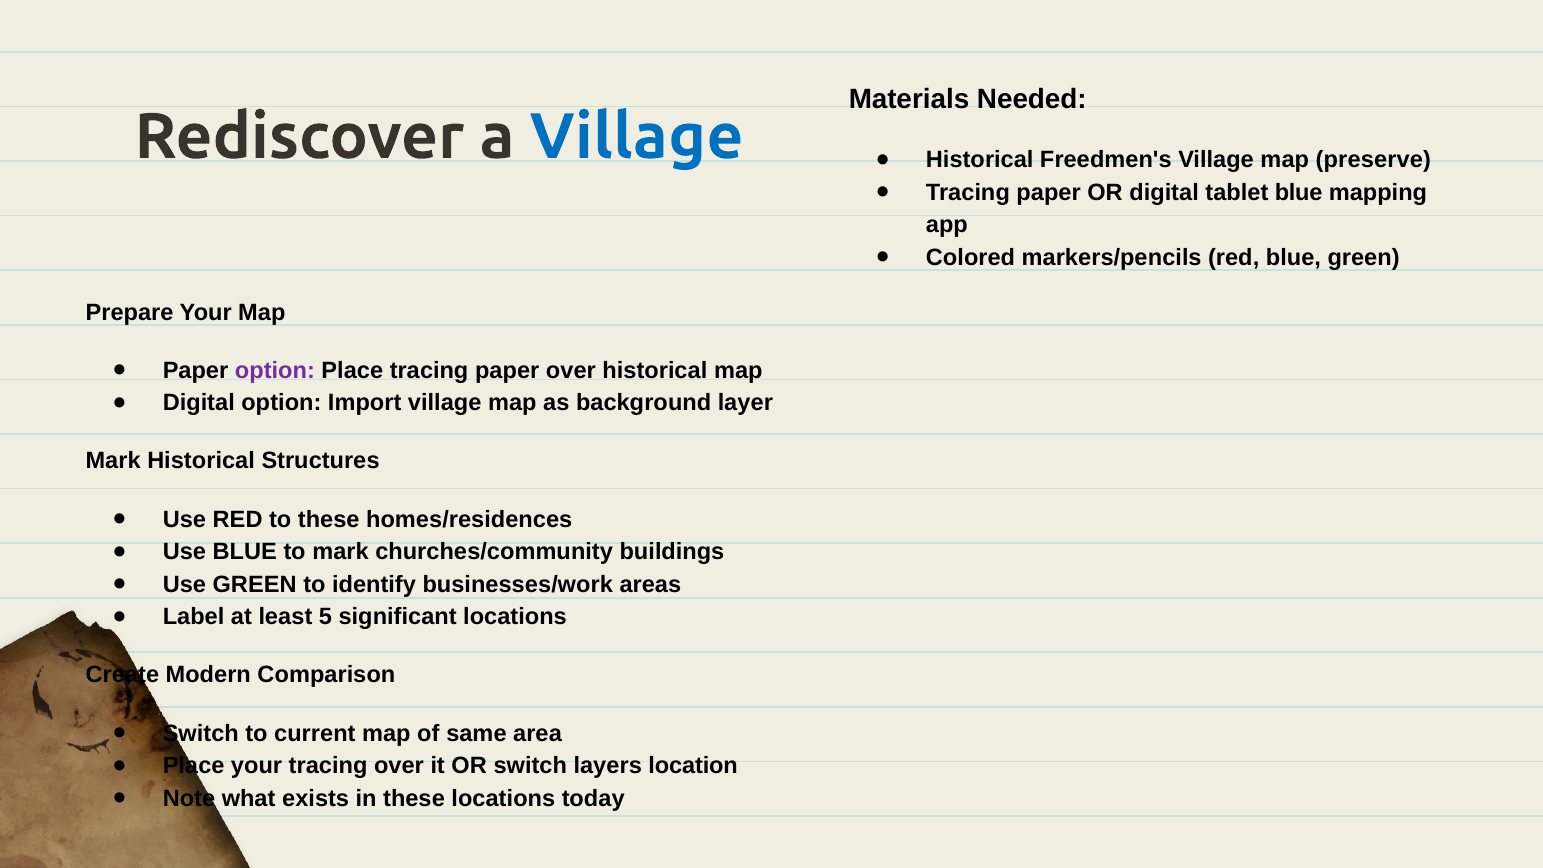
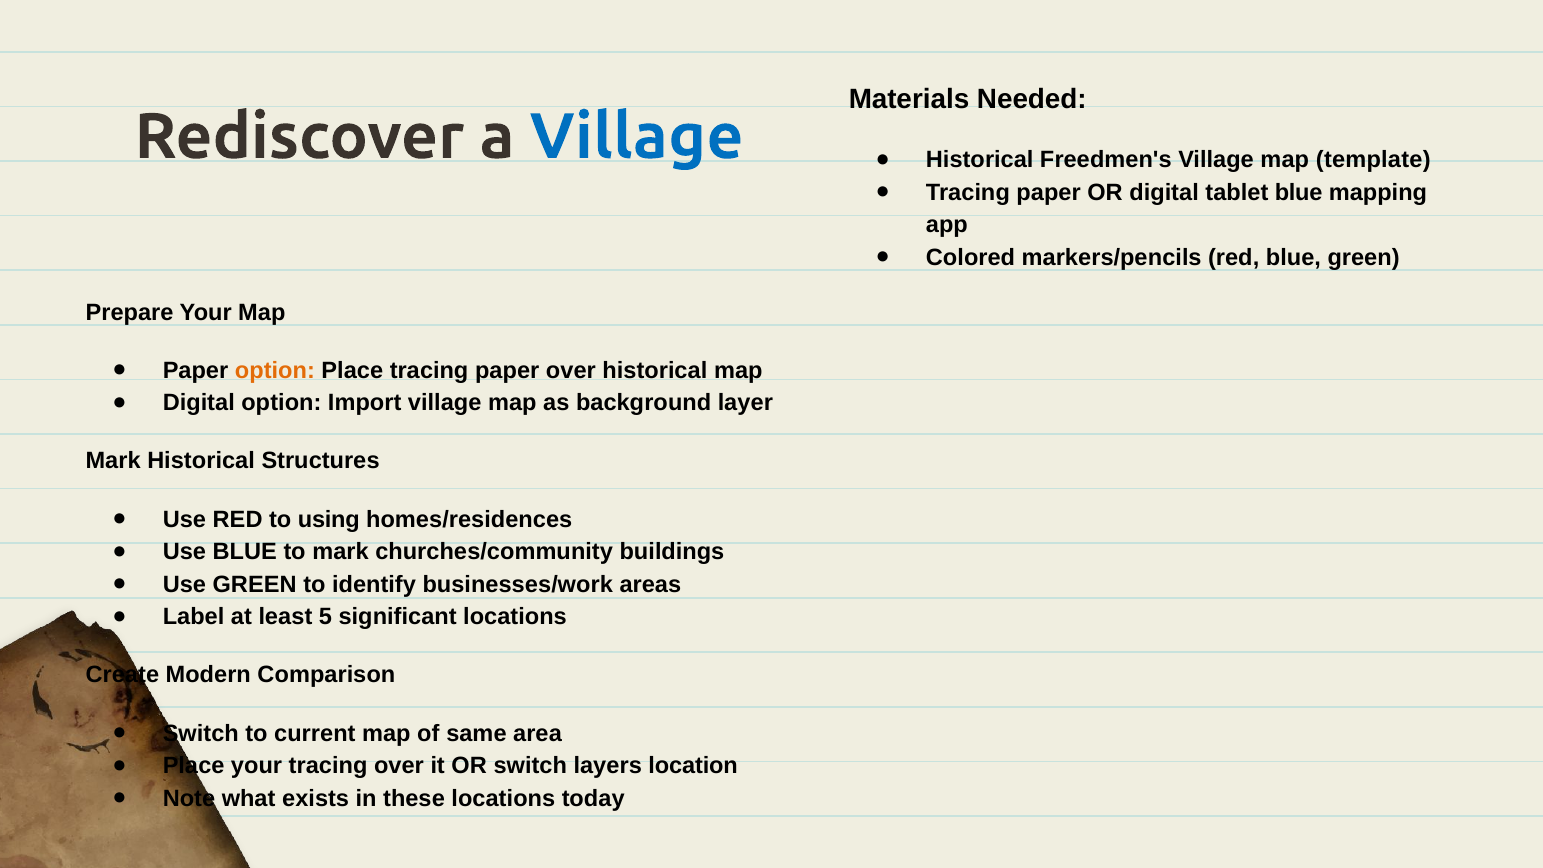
preserve: preserve -> template (1373, 160)
option colour: purple -> orange (275, 370)
to these: these -> using (329, 519)
